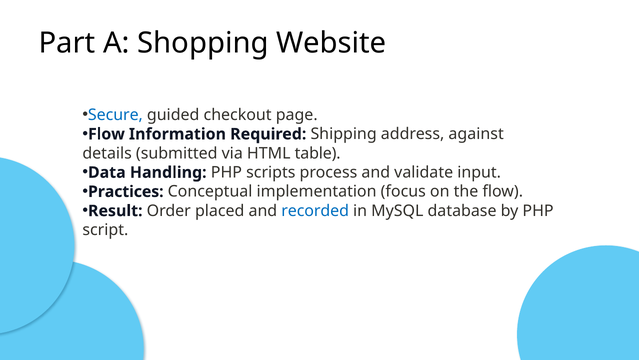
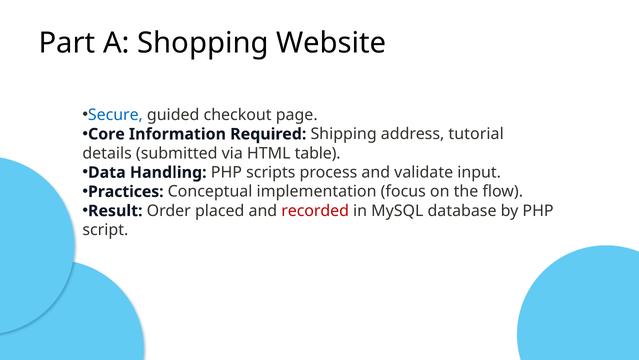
Flow: Flow -> Core (106, 134)
against: against -> tutorial (476, 134)
recorded colour: blue -> red (315, 211)
